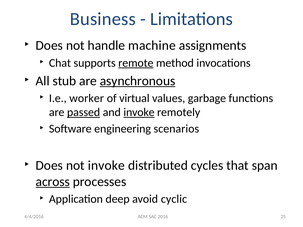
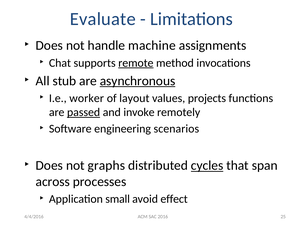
Business: Business -> Evaluate (103, 19)
virtual: virtual -> layout (134, 98)
garbage: garbage -> projects (207, 98)
invoke underline: present -> none (139, 112)
not invoke: invoke -> graphs (106, 166)
cycles underline: none -> present (207, 166)
across underline: present -> none (53, 182)
deep: deep -> small (118, 199)
cyclic: cyclic -> effect (174, 199)
